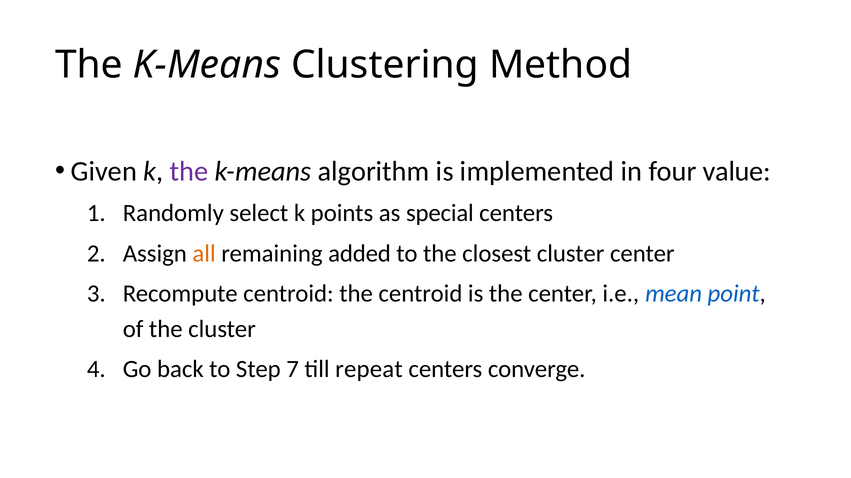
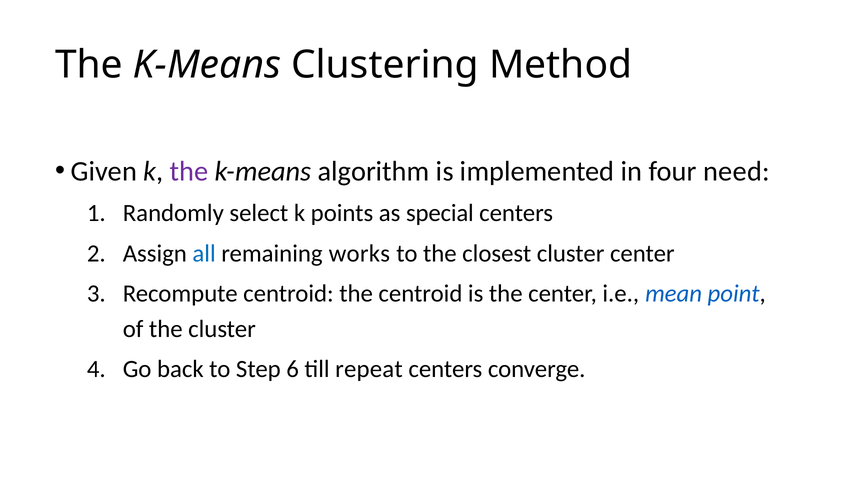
value: value -> need (737, 172)
all colour: orange -> blue (204, 254)
added: added -> works (359, 254)
7: 7 -> 6 (293, 370)
